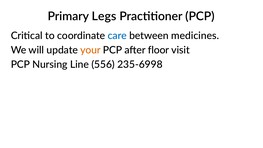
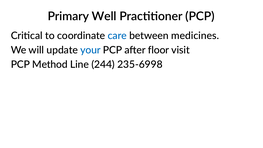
Legs: Legs -> Well (104, 16)
your colour: orange -> blue (90, 50)
Nursing: Nursing -> Method (50, 64)
556: 556 -> 244 (103, 64)
